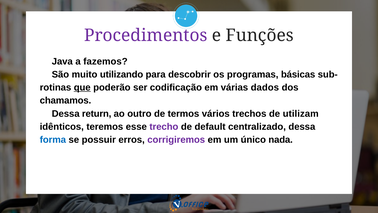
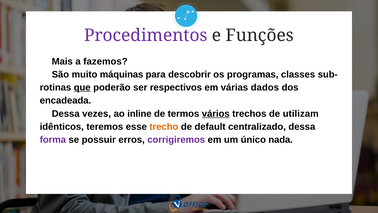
Java: Java -> Mais (62, 61)
utilizando: utilizando -> máquinas (122, 74)
básicas: básicas -> classes (298, 74)
codificação: codificação -> respectivos (176, 87)
chamamos: chamamos -> encadeada (65, 100)
return: return -> vezes (97, 113)
outro: outro -> inline (139, 113)
vários underline: none -> present (216, 113)
trecho colour: purple -> orange (164, 126)
forma colour: blue -> purple (53, 139)
